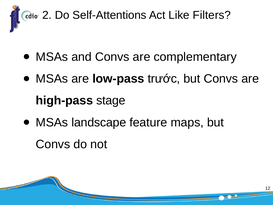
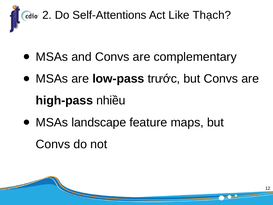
Filters: Filters -> Thạch (212, 15)
stage: stage -> nhiều (111, 100)
